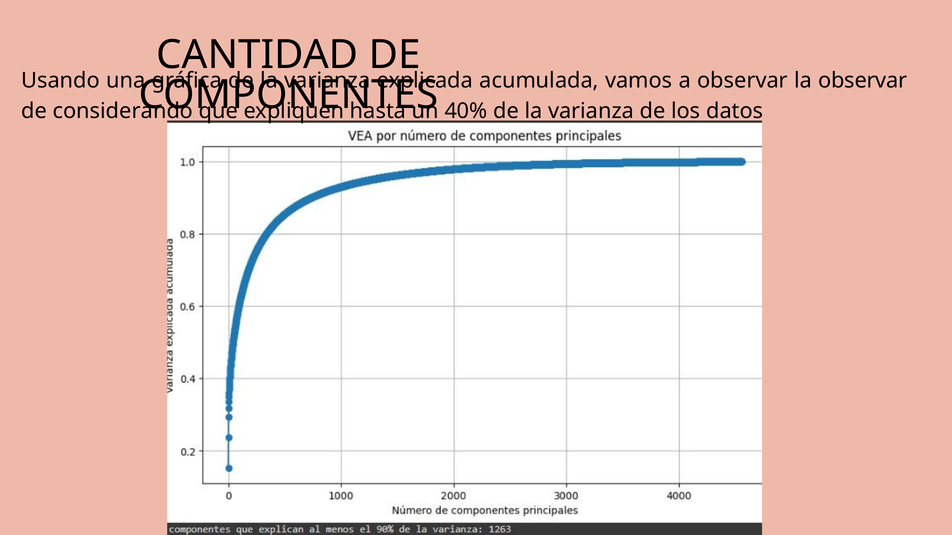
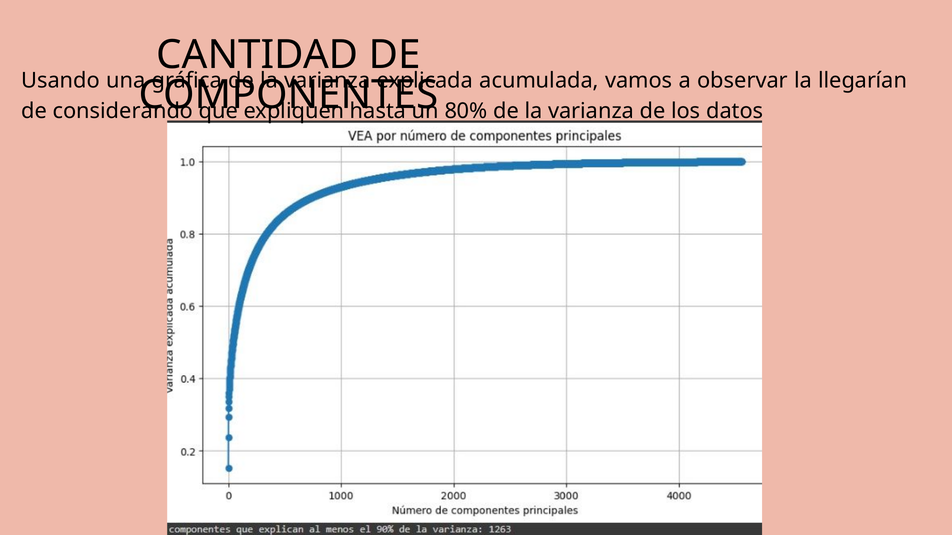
la observar: observar -> llegarían (863, 80)
40%: 40% -> 80% (466, 111)
